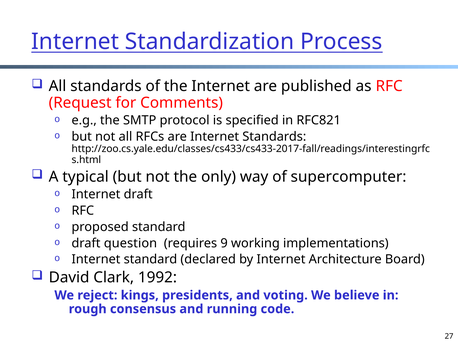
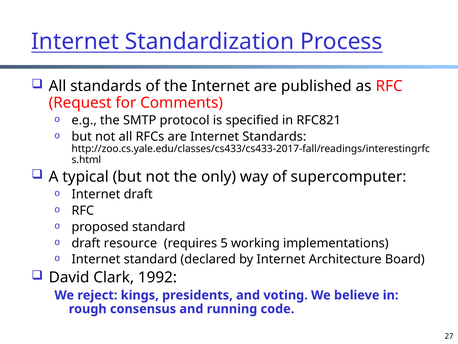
question: question -> resource (130, 243)
9: 9 -> 5 (224, 243)
